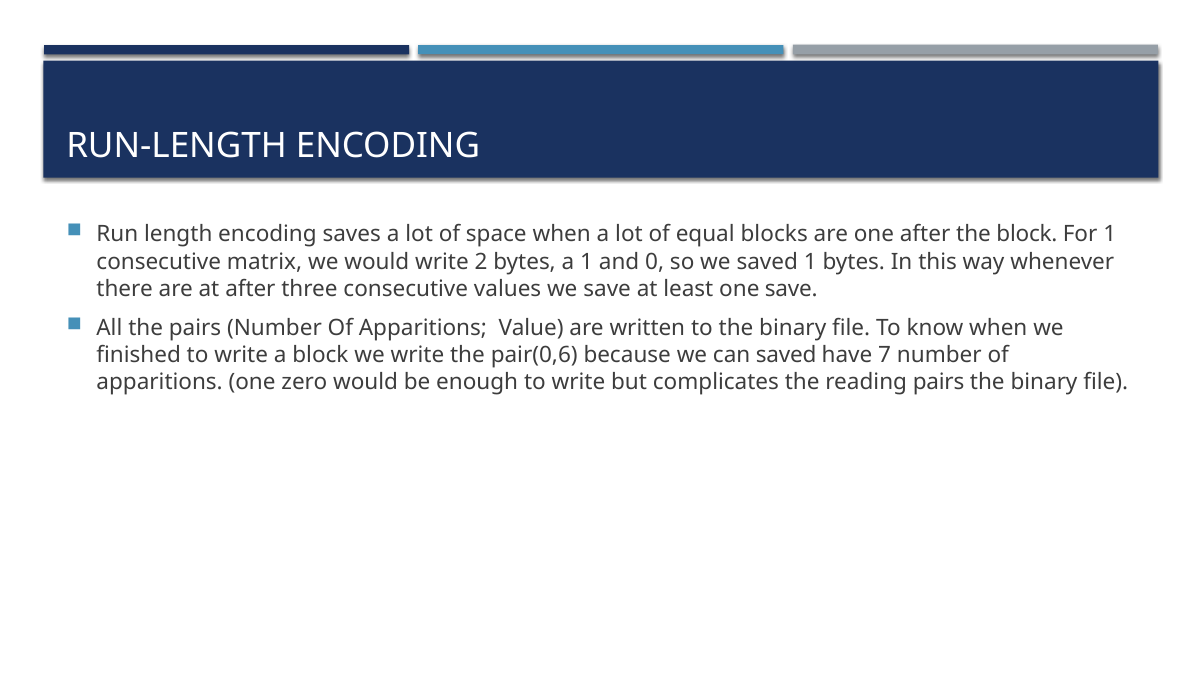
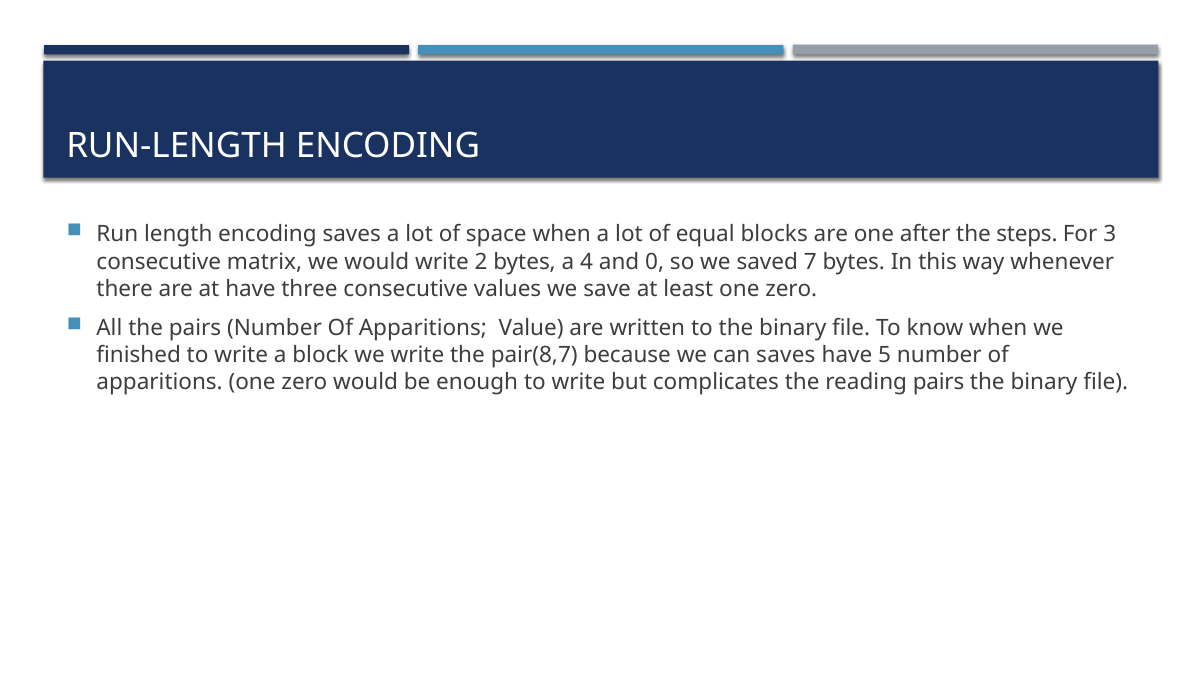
the block: block -> steps (1027, 235)
For 1: 1 -> 3 (1110, 235)
a 1: 1 -> 4 (587, 262)
saved 1: 1 -> 7 (810, 262)
at after: after -> have (250, 289)
least one save: save -> zero (791, 289)
pair(0,6: pair(0,6 -> pair(8,7 (534, 355)
can saved: saved -> saves (786, 355)
7: 7 -> 5 (885, 355)
